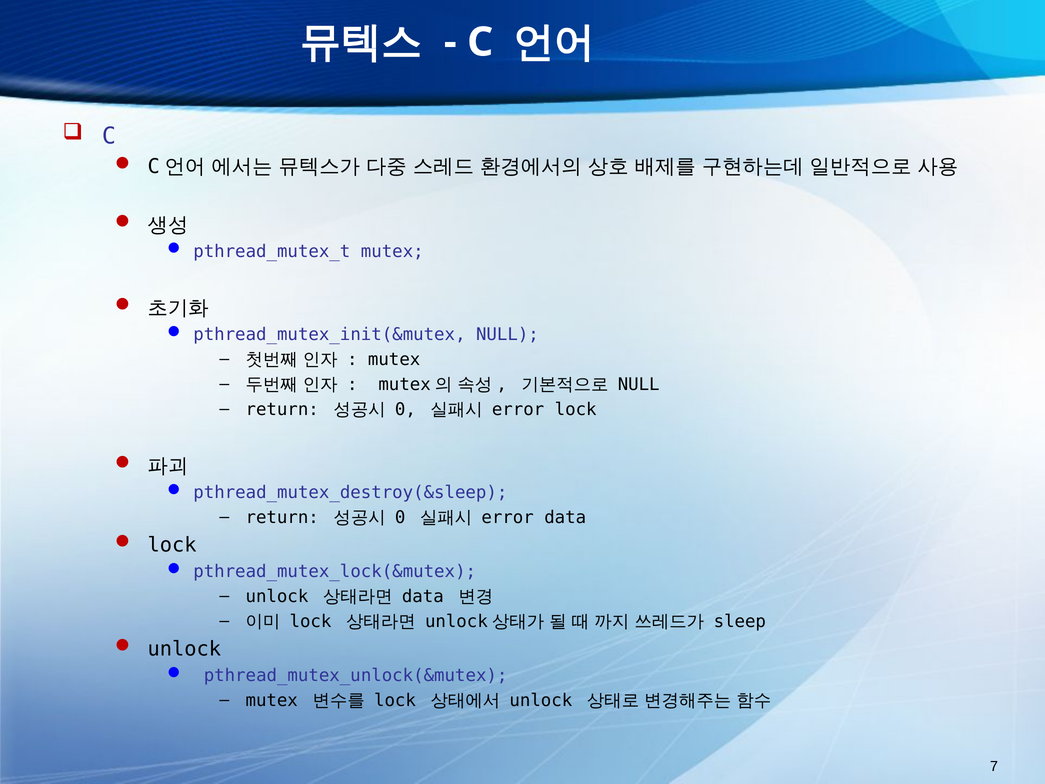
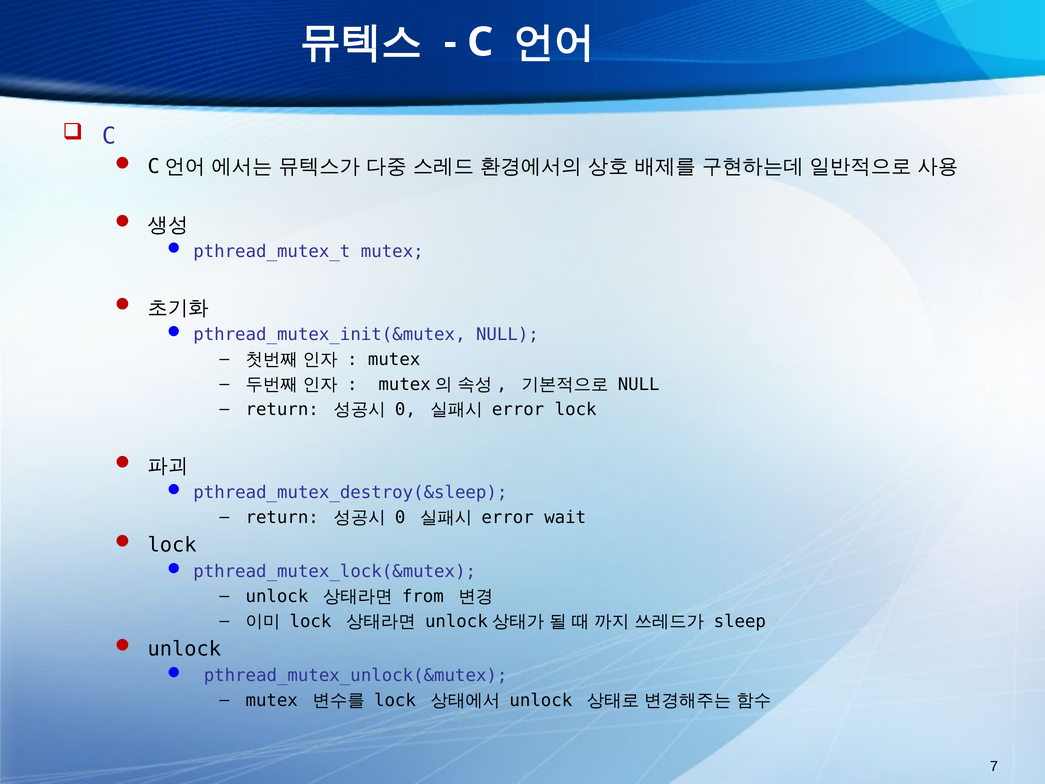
error data: data -> wait (565, 517)
data: data -> from (423, 596)
